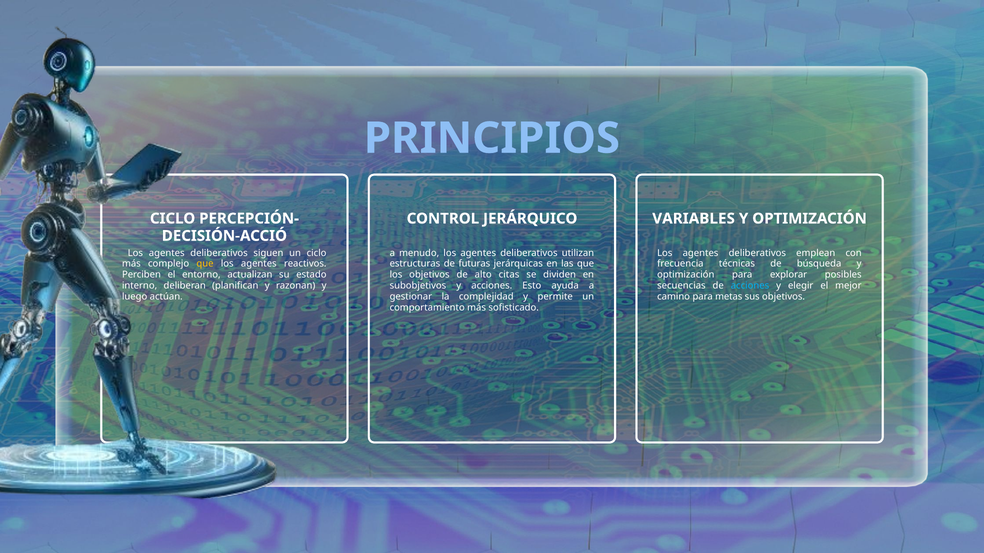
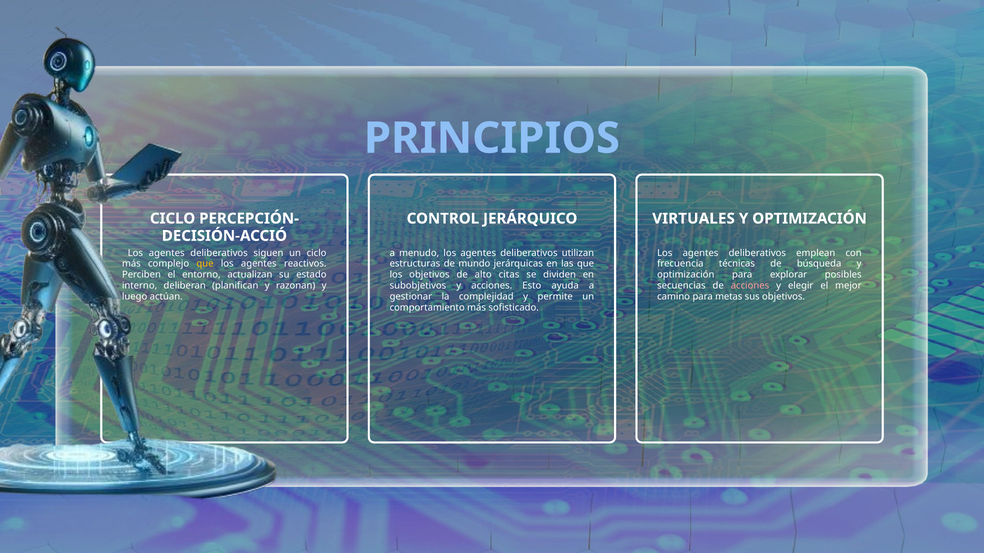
VARIABLES: VARIABLES -> VIRTUALES (694, 219)
futuras: futuras -> mundo (474, 264)
acciones colour: light blue -> pink (750, 286)
